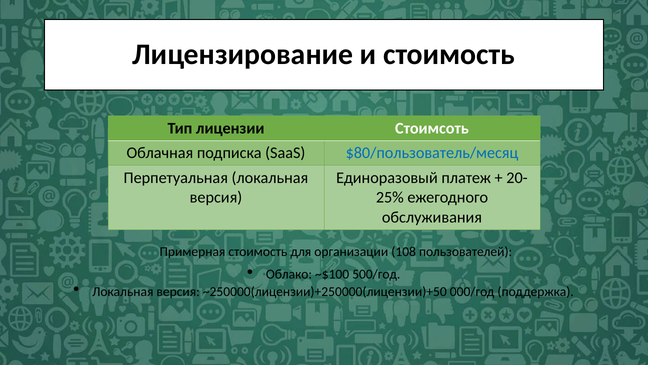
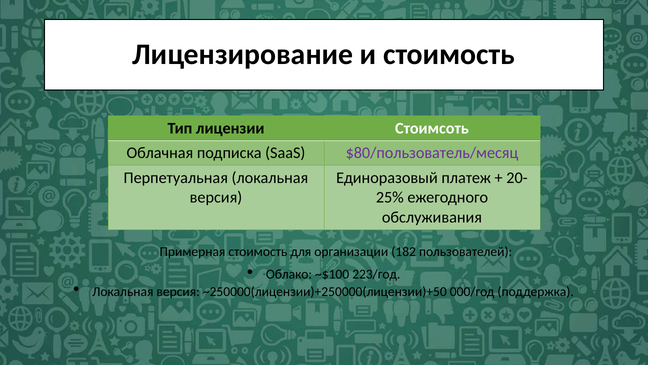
$80/пользователь/месяц colour: blue -> purple (432, 153)
108: 108 -> 182 (404, 252)
500/год: 500/год -> 223/год (376, 274)
